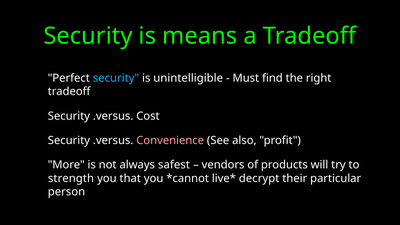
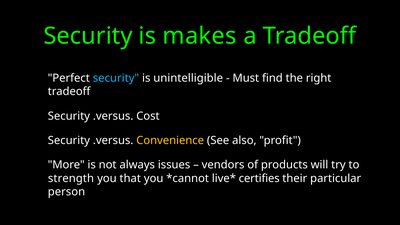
means: means -> makes (200, 36)
Convenience colour: pink -> yellow (170, 140)
safest: safest -> issues (174, 165)
decrypt: decrypt -> certifies (259, 178)
